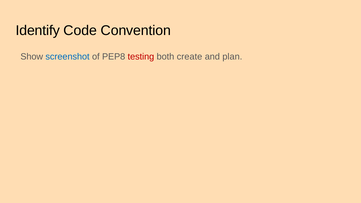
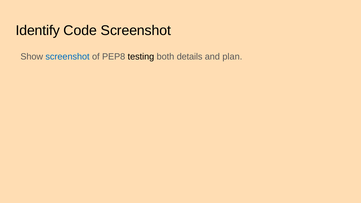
Code Convention: Convention -> Screenshot (136, 31)
testing colour: red -> black (141, 57)
create: create -> details (190, 57)
